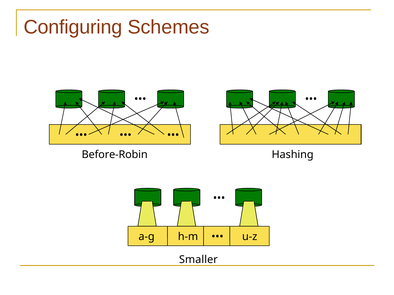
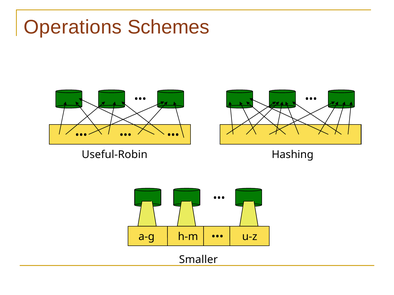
Configuring: Configuring -> Operations (73, 27)
Before-Robin: Before-Robin -> Useful-Robin (115, 155)
